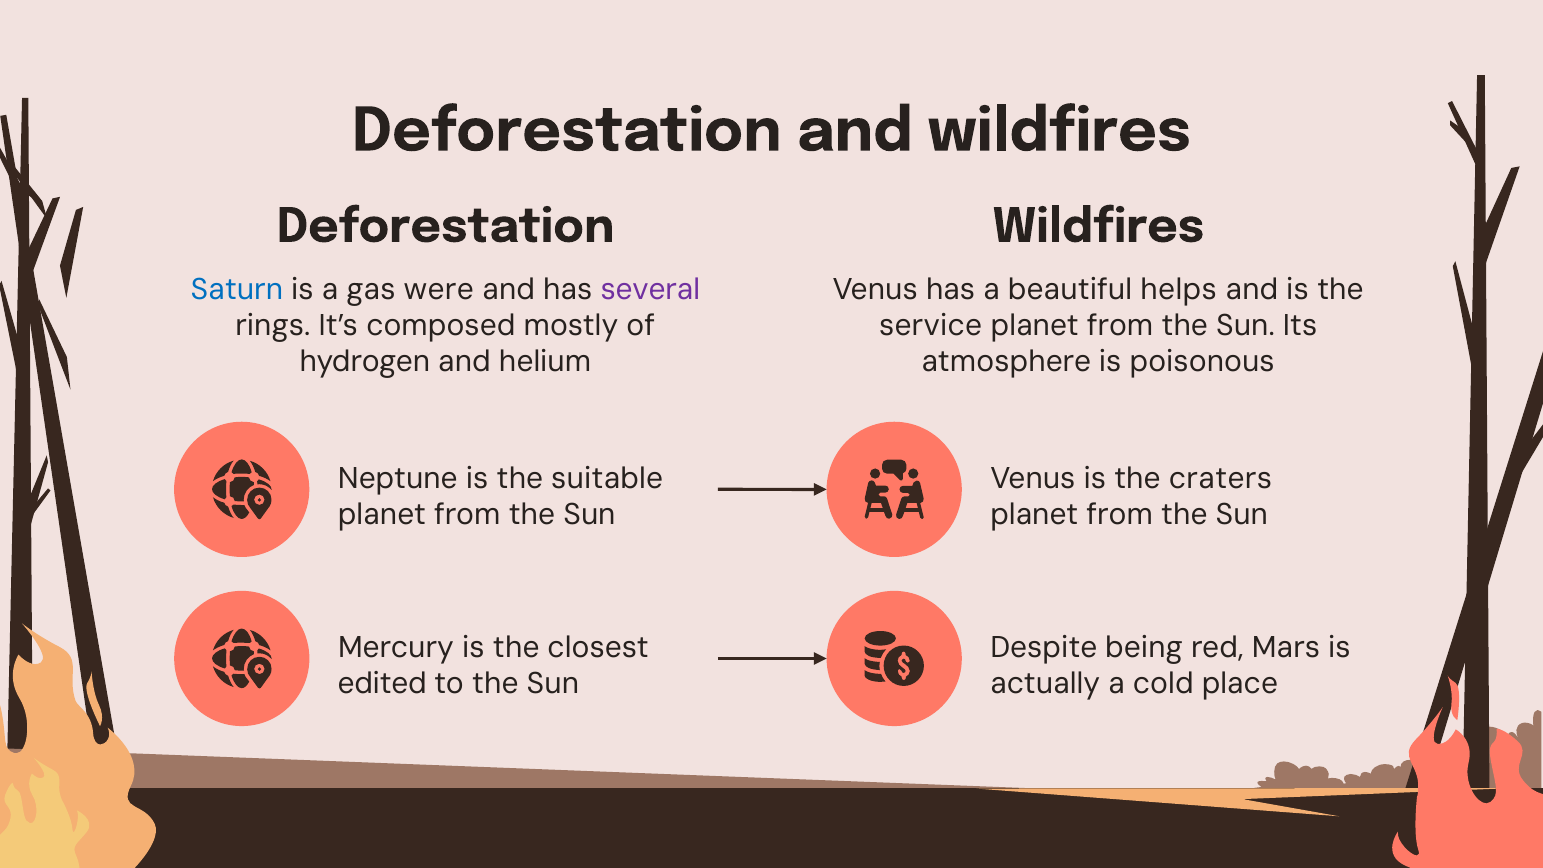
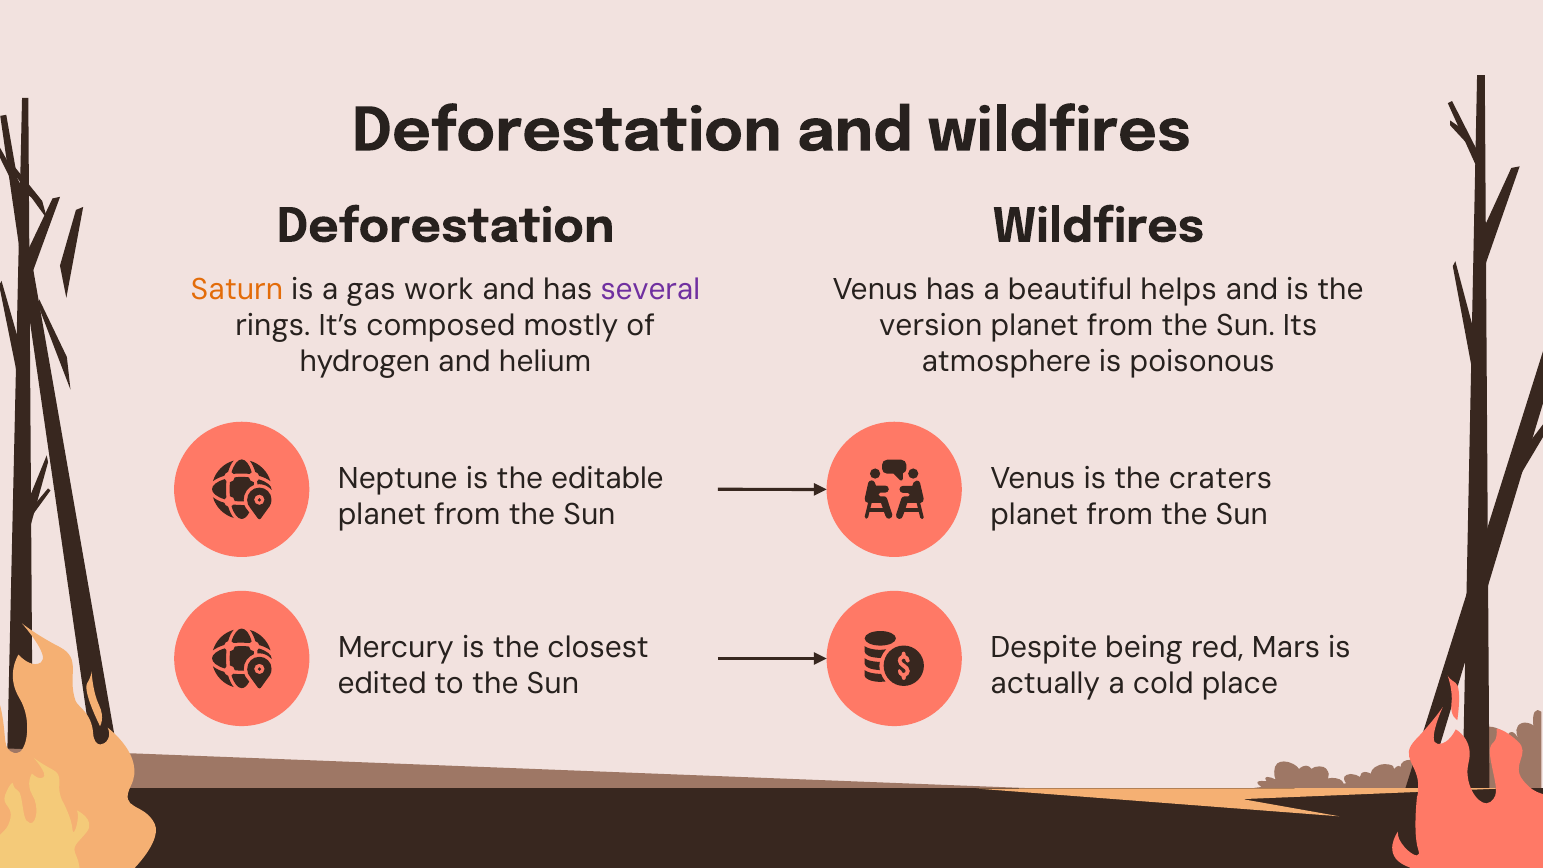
Saturn colour: blue -> orange (237, 289)
were: were -> work (439, 289)
service: service -> version (931, 325)
suitable: suitable -> editable (607, 479)
